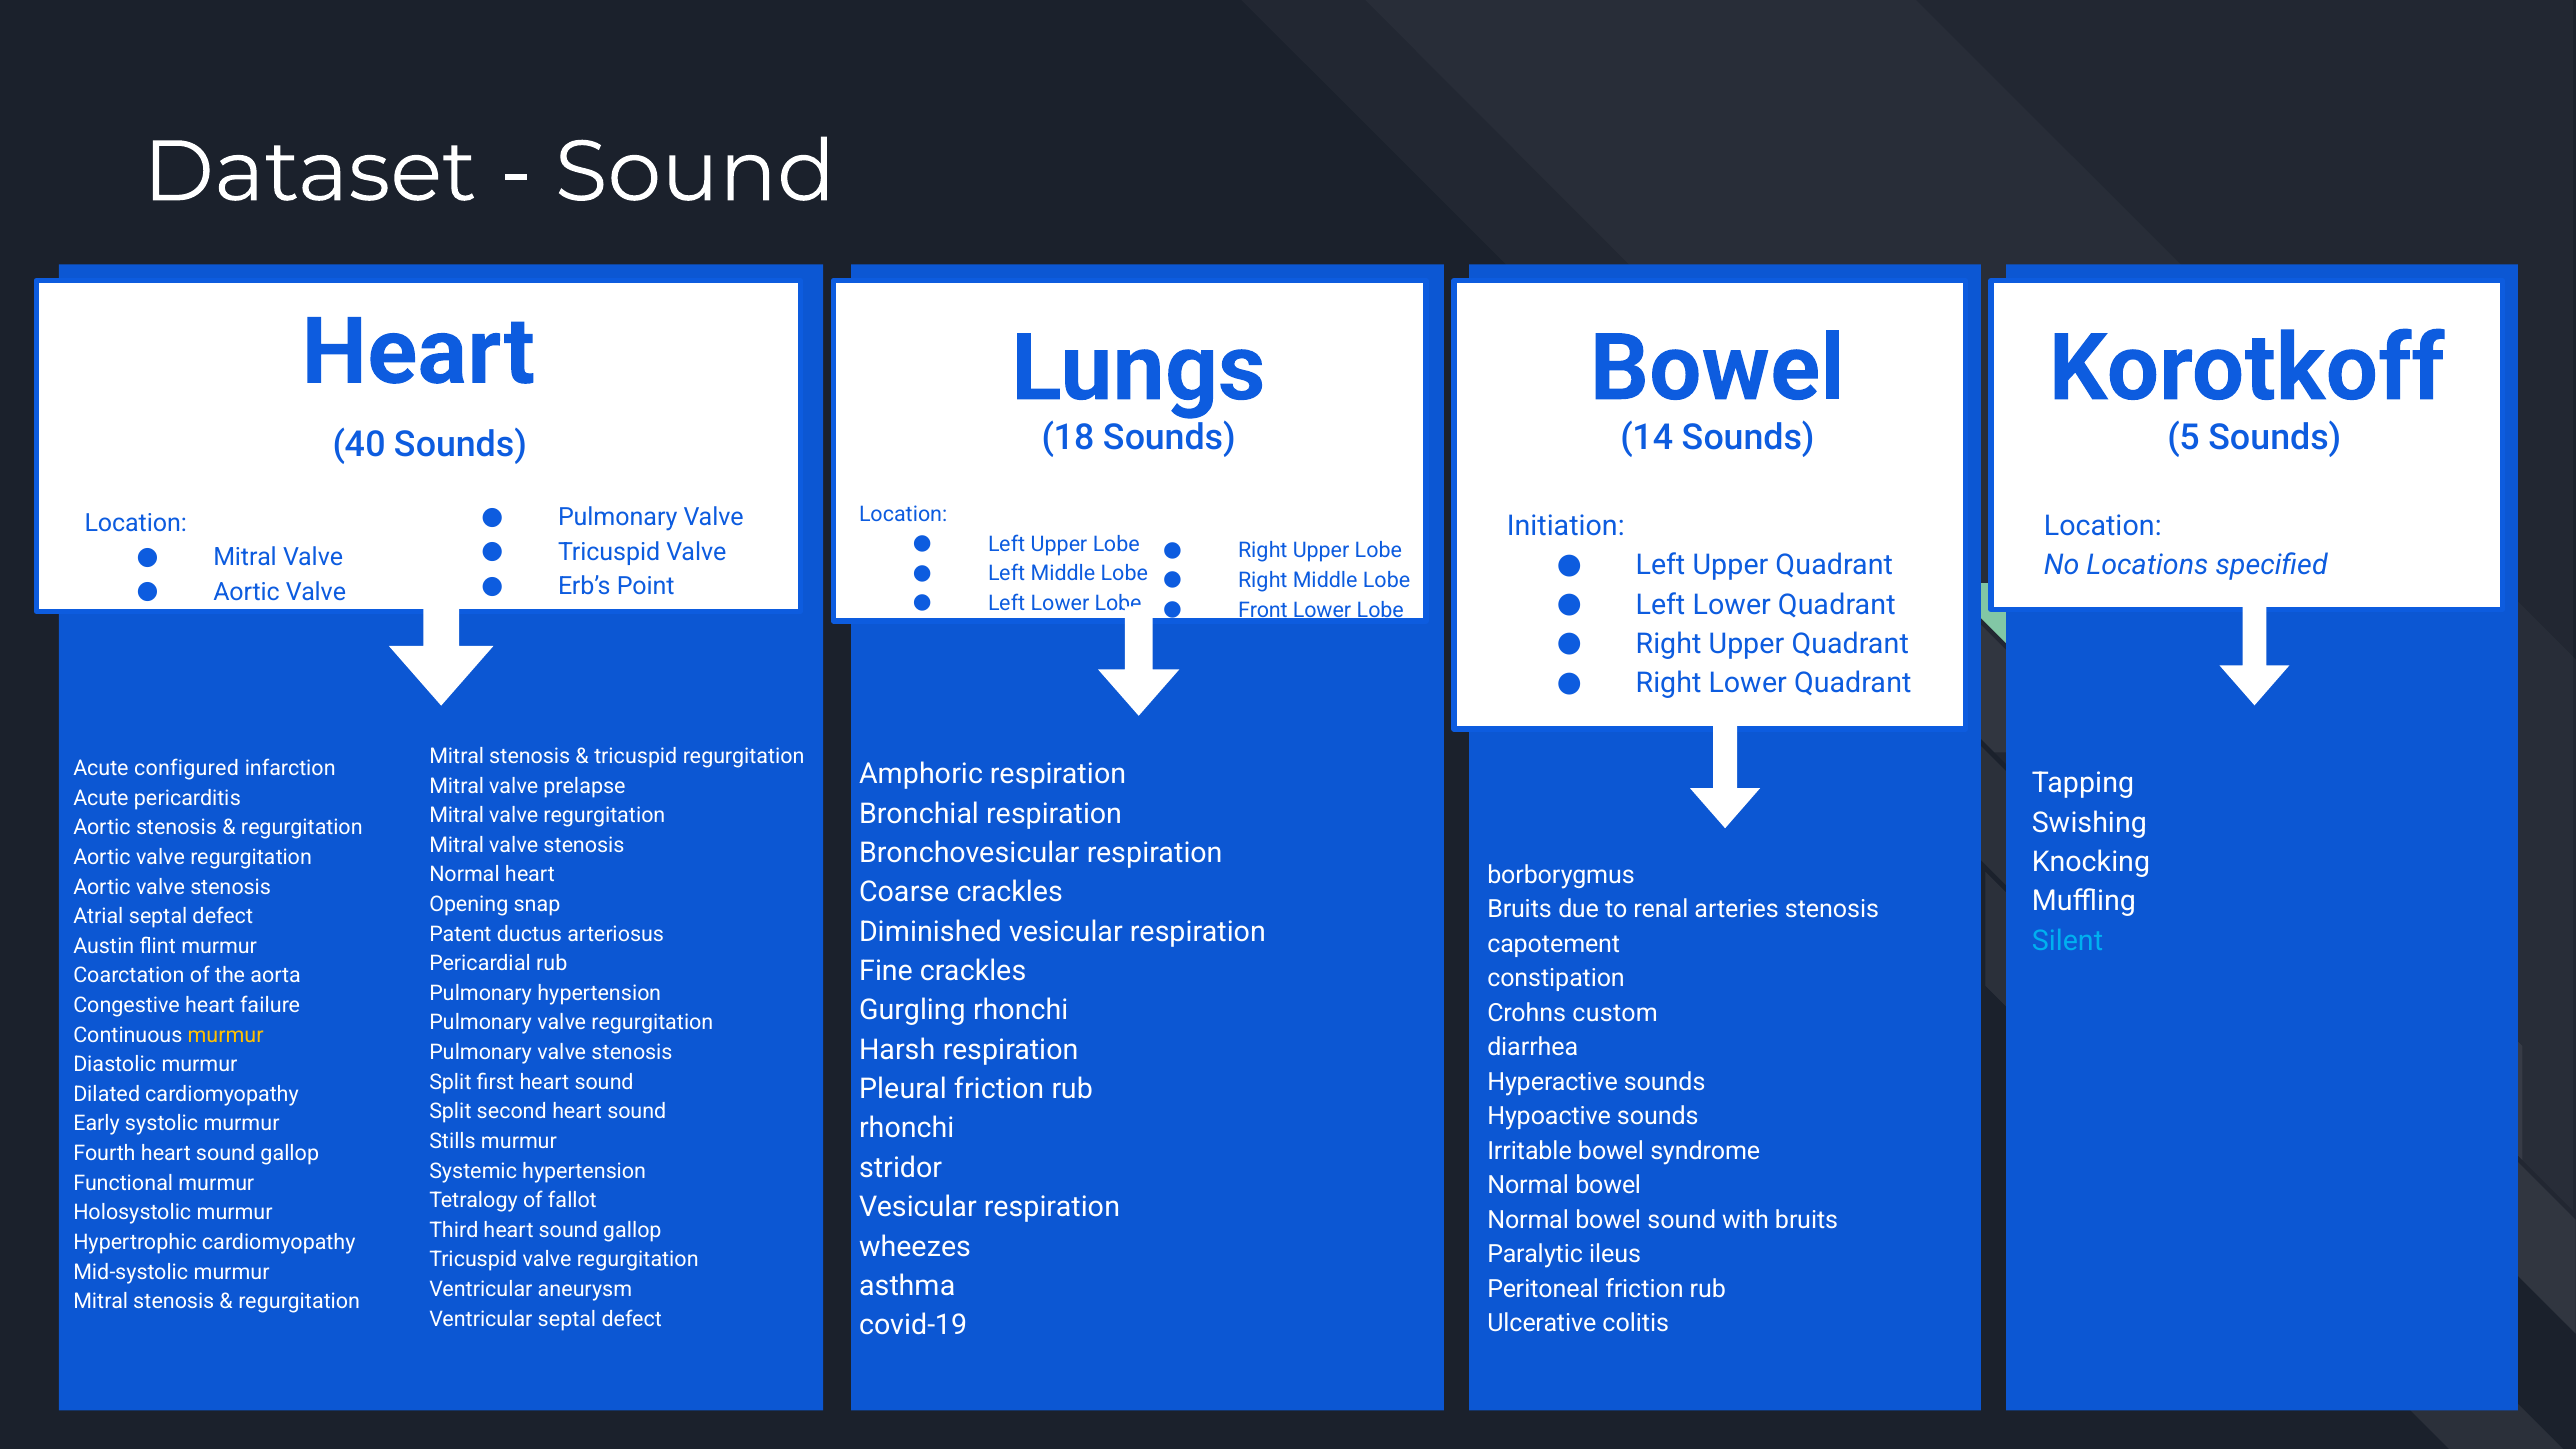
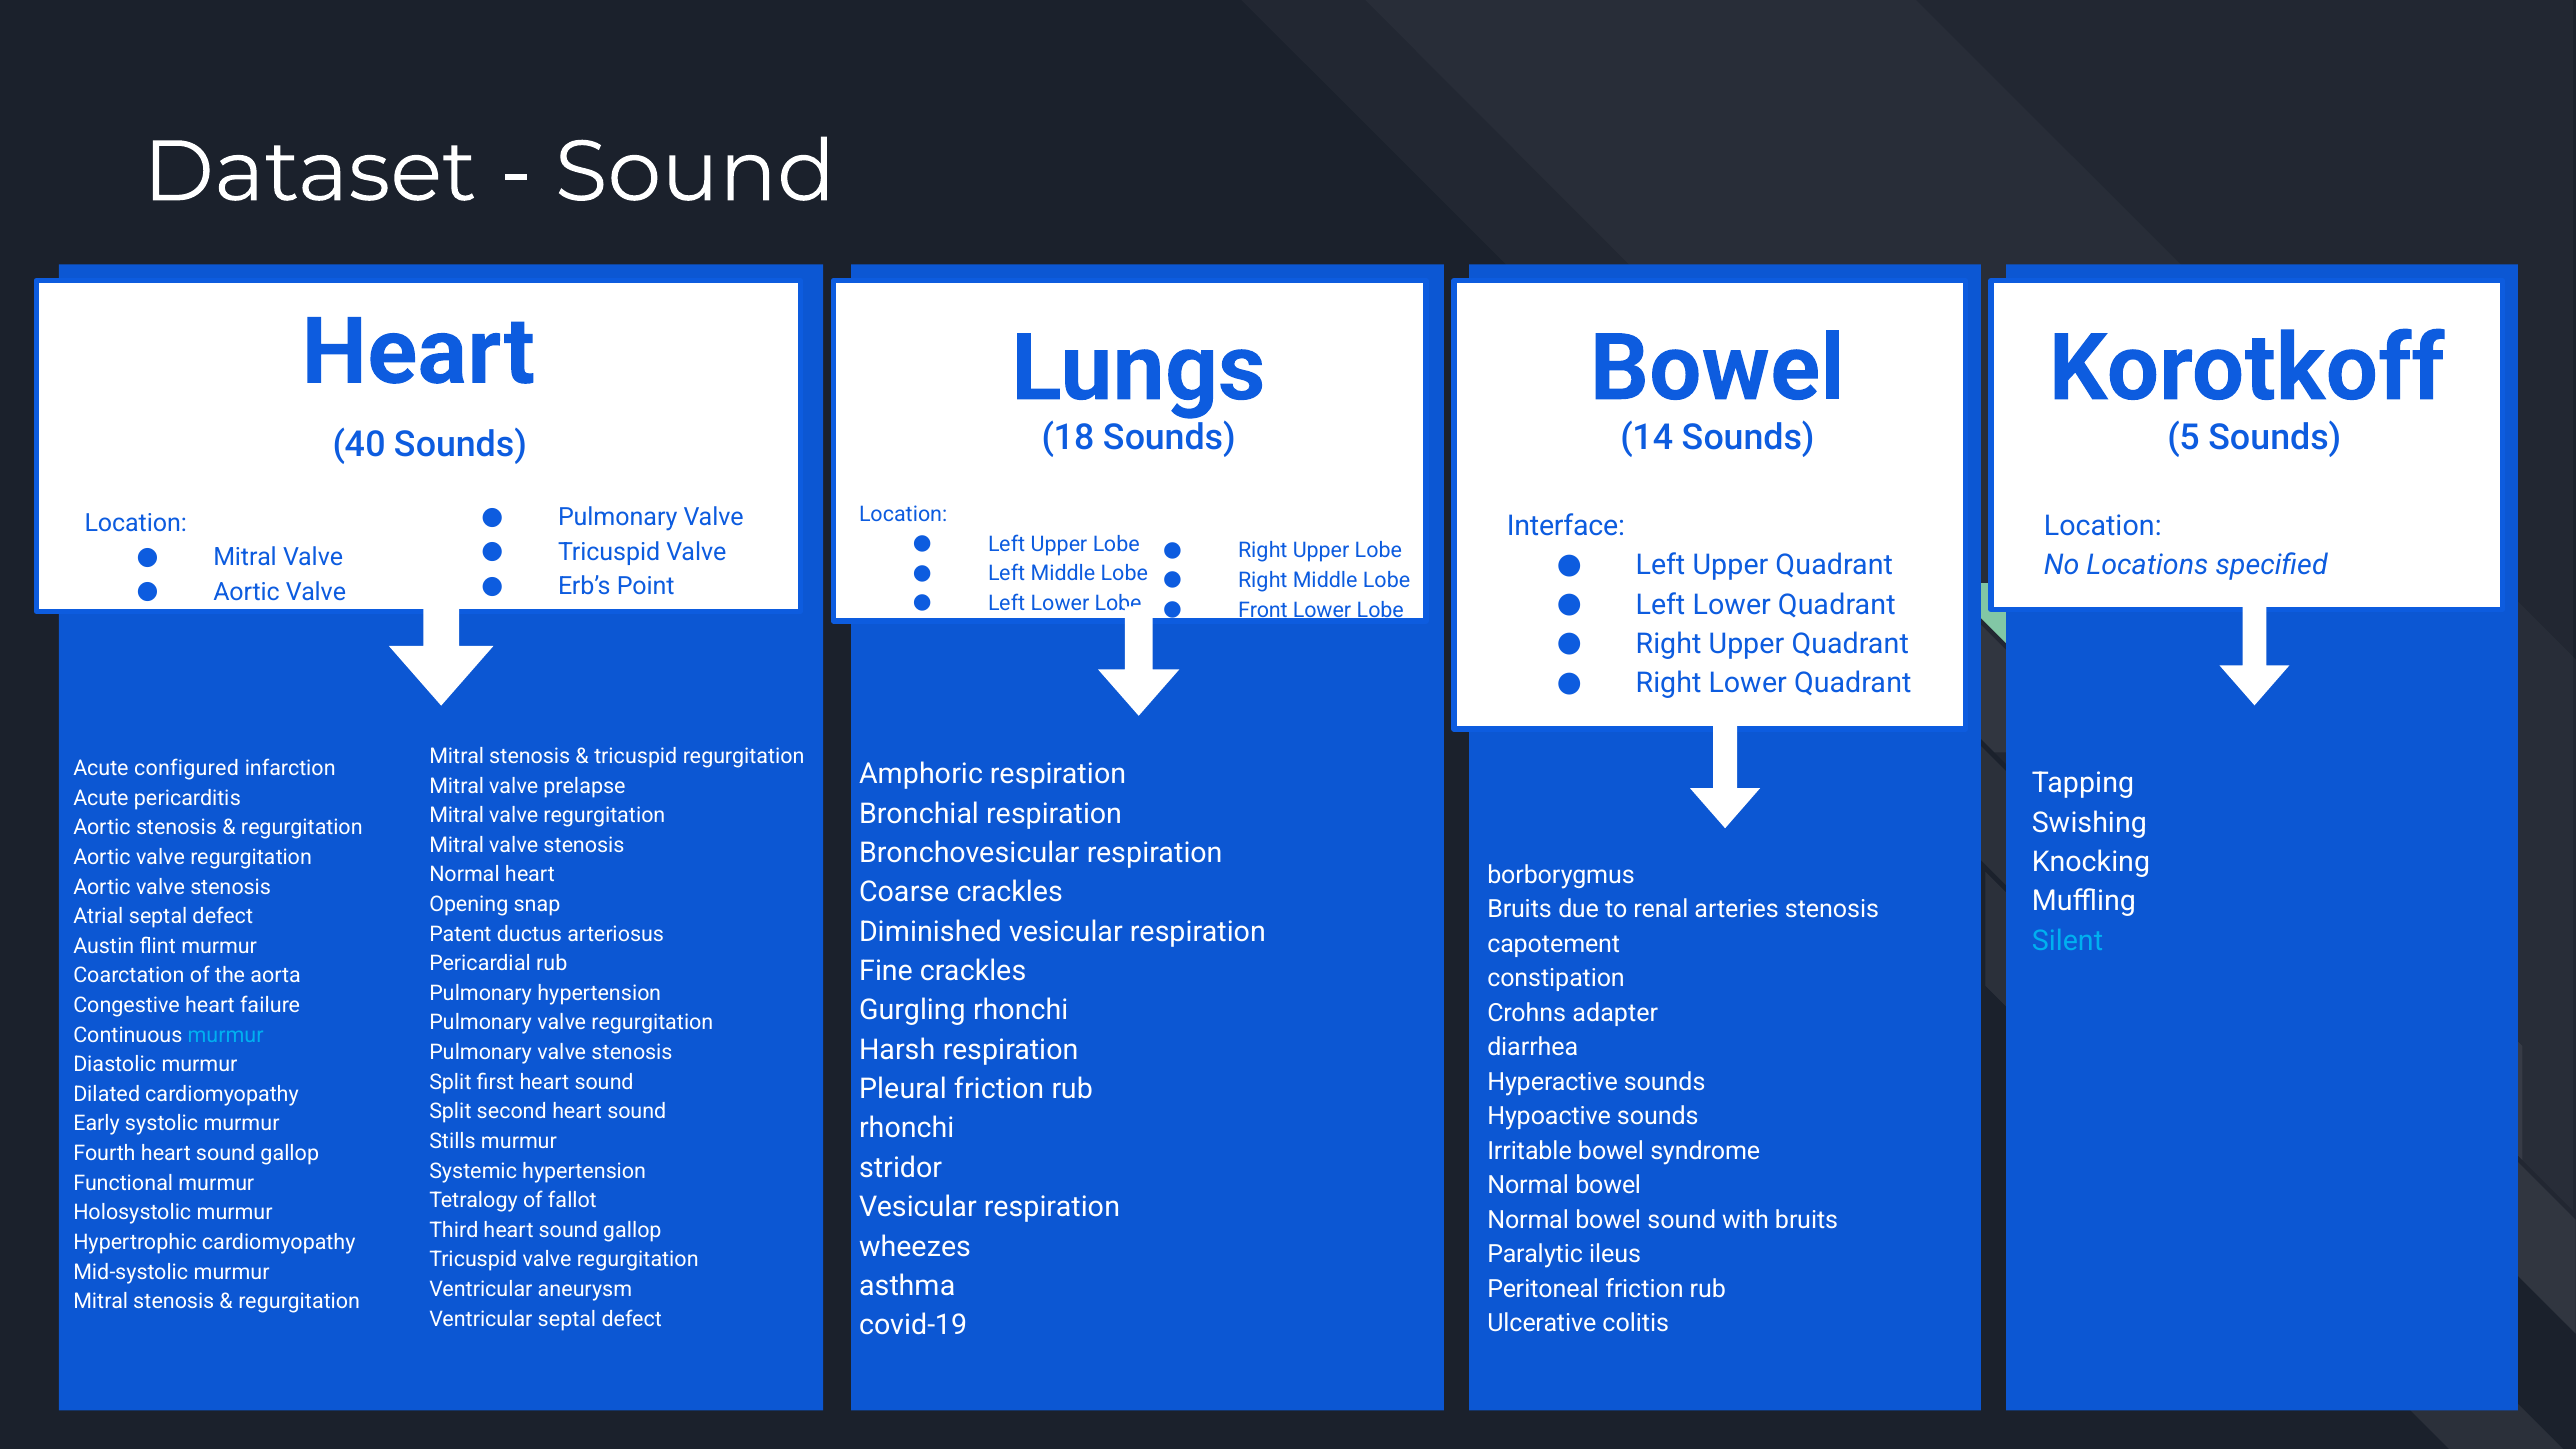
Initiation: Initiation -> Interface (1566, 526)
custom: custom -> adapter (1615, 1013)
murmur colour: yellow -> light blue (226, 1035)
